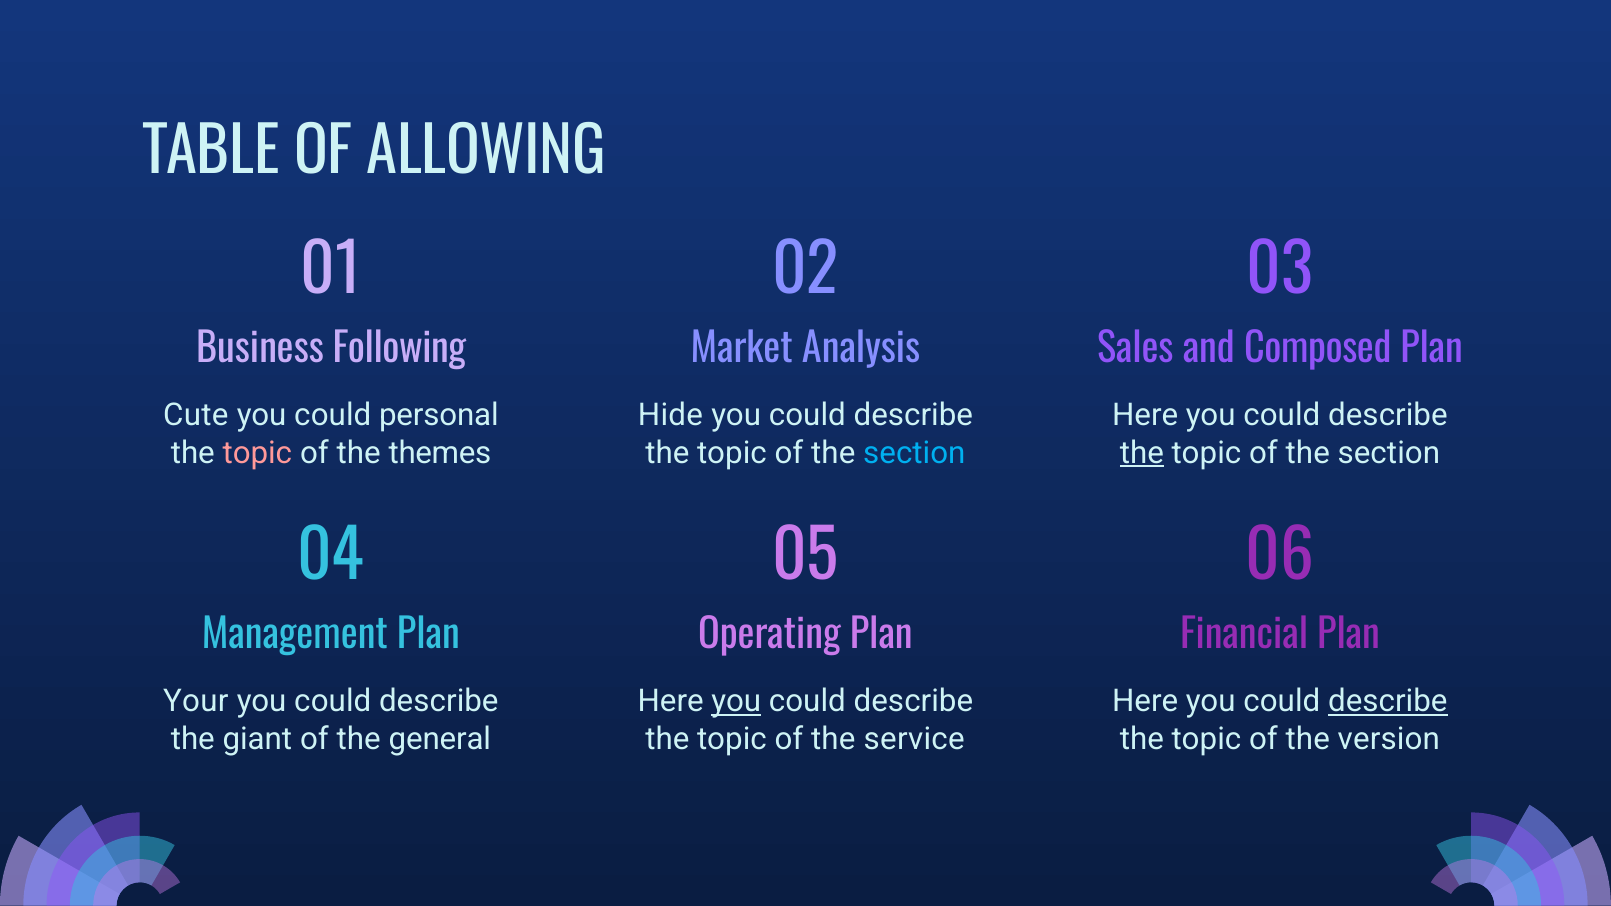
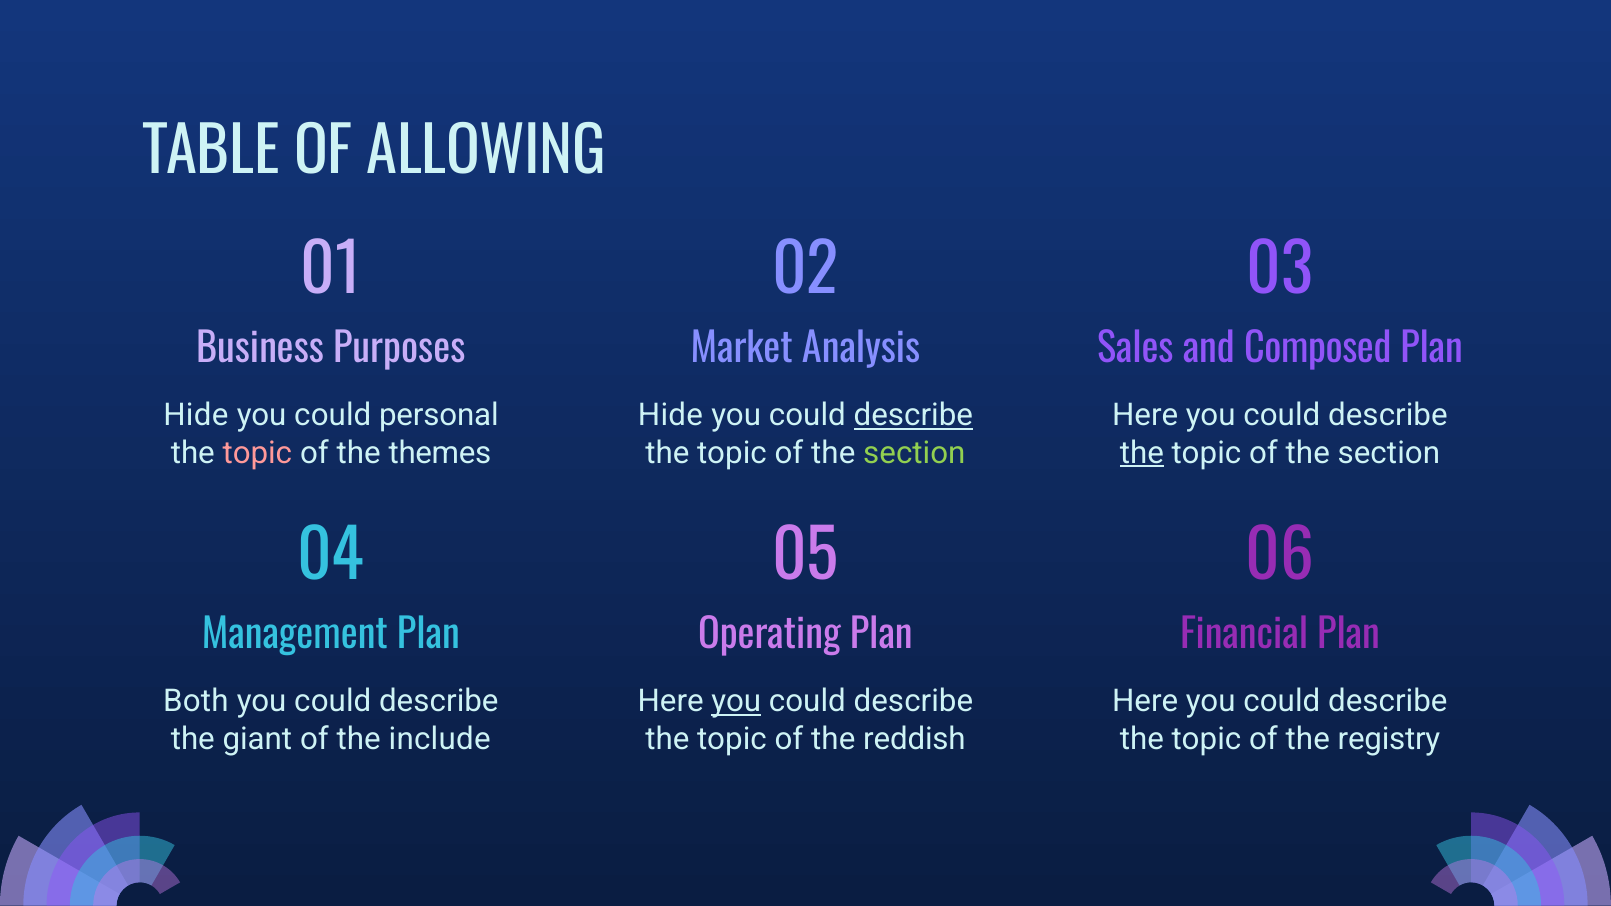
Following: Following -> Purposes (399, 349)
Cute: Cute -> Hide (196, 415)
describe underline: none -> present (913, 415)
section colour: light blue -> light green (914, 453)
Your: Your -> Both (196, 702)
describe underline: present -> none (1388, 702)
general: general -> include (440, 739)
service: service -> reddish (914, 739)
version: version -> registry (1389, 739)
